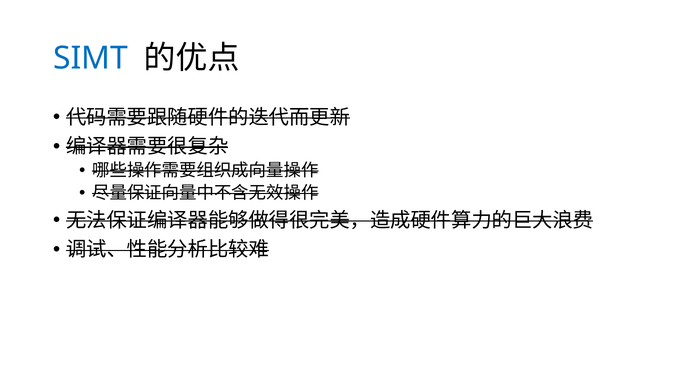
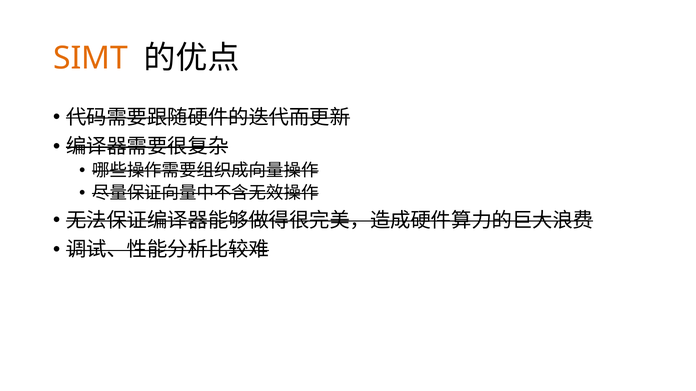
SIMT colour: blue -> orange (91, 58)
